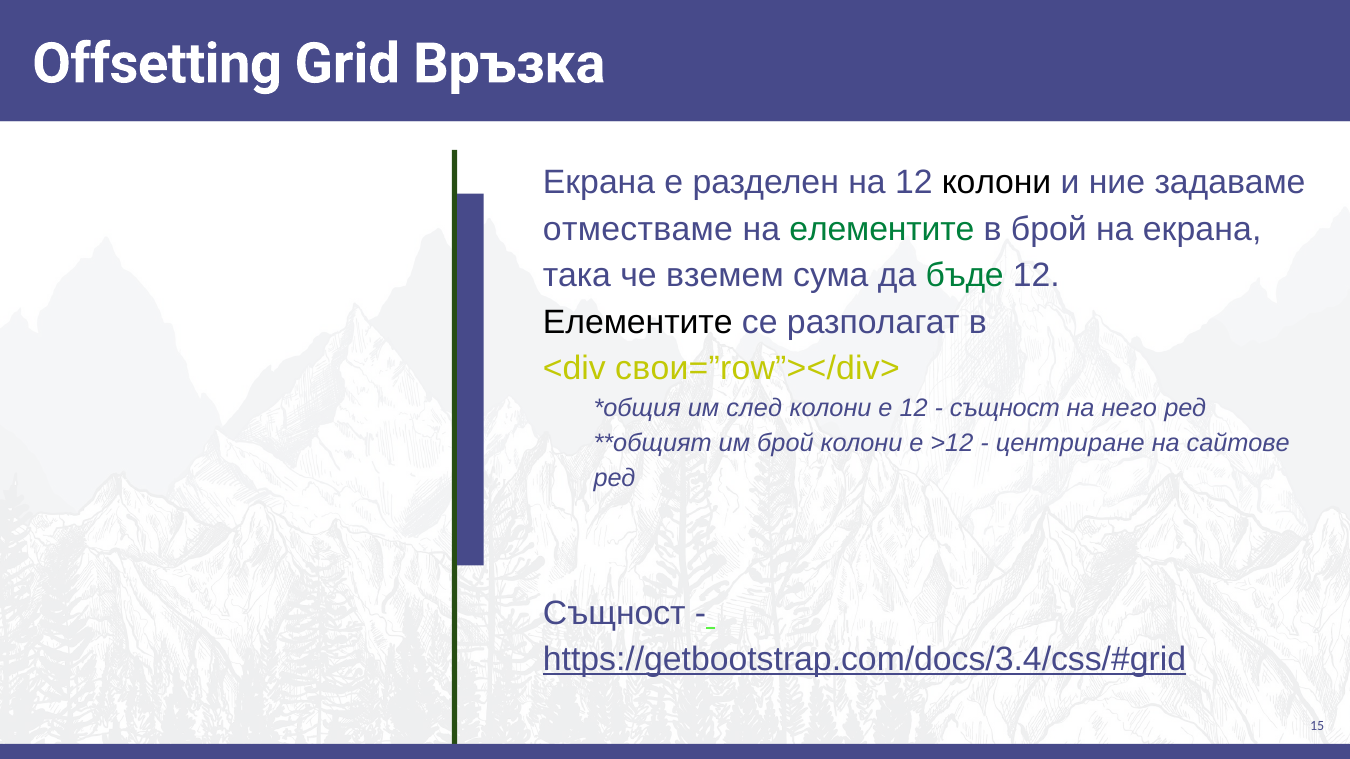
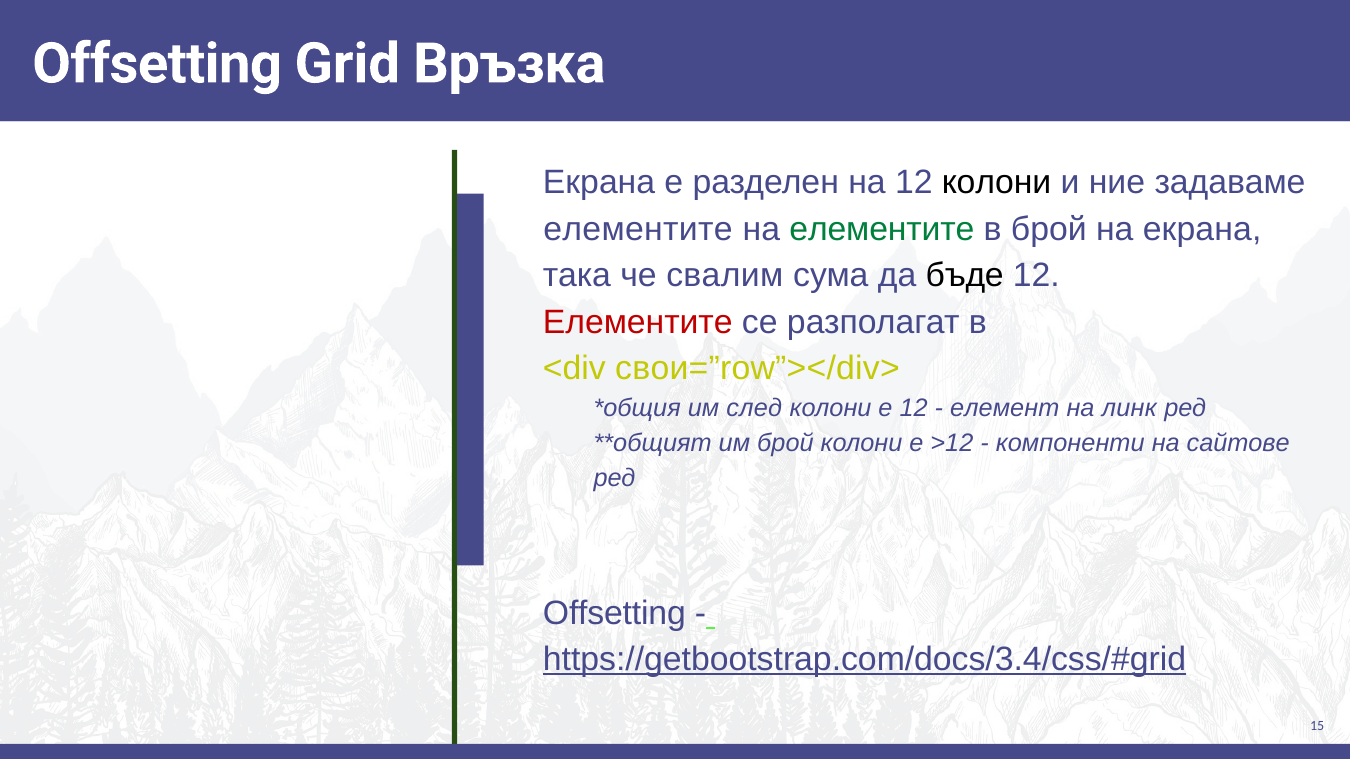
отместваме: отместваме -> елементите (638, 229)
вземем: вземем -> свалим (725, 276)
бъде colour: green -> black (965, 276)
Елементите colour: black -> red (638, 322)
същност: същност -> елемент (1005, 408)
него: него -> линк (1129, 408)
центриране: центриране -> компоненти (1070, 443)
Същност: Същност -> Offsetting (614, 613)
